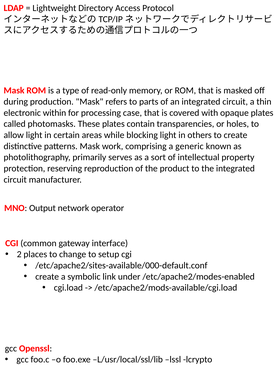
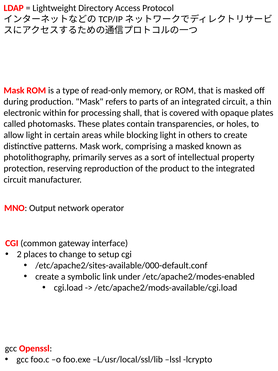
case: case -> shall (133, 113)
a generic: generic -> masked (190, 146)
